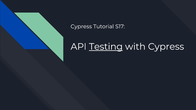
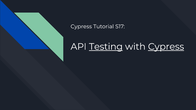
Cypress underline: none -> present (166, 47)
